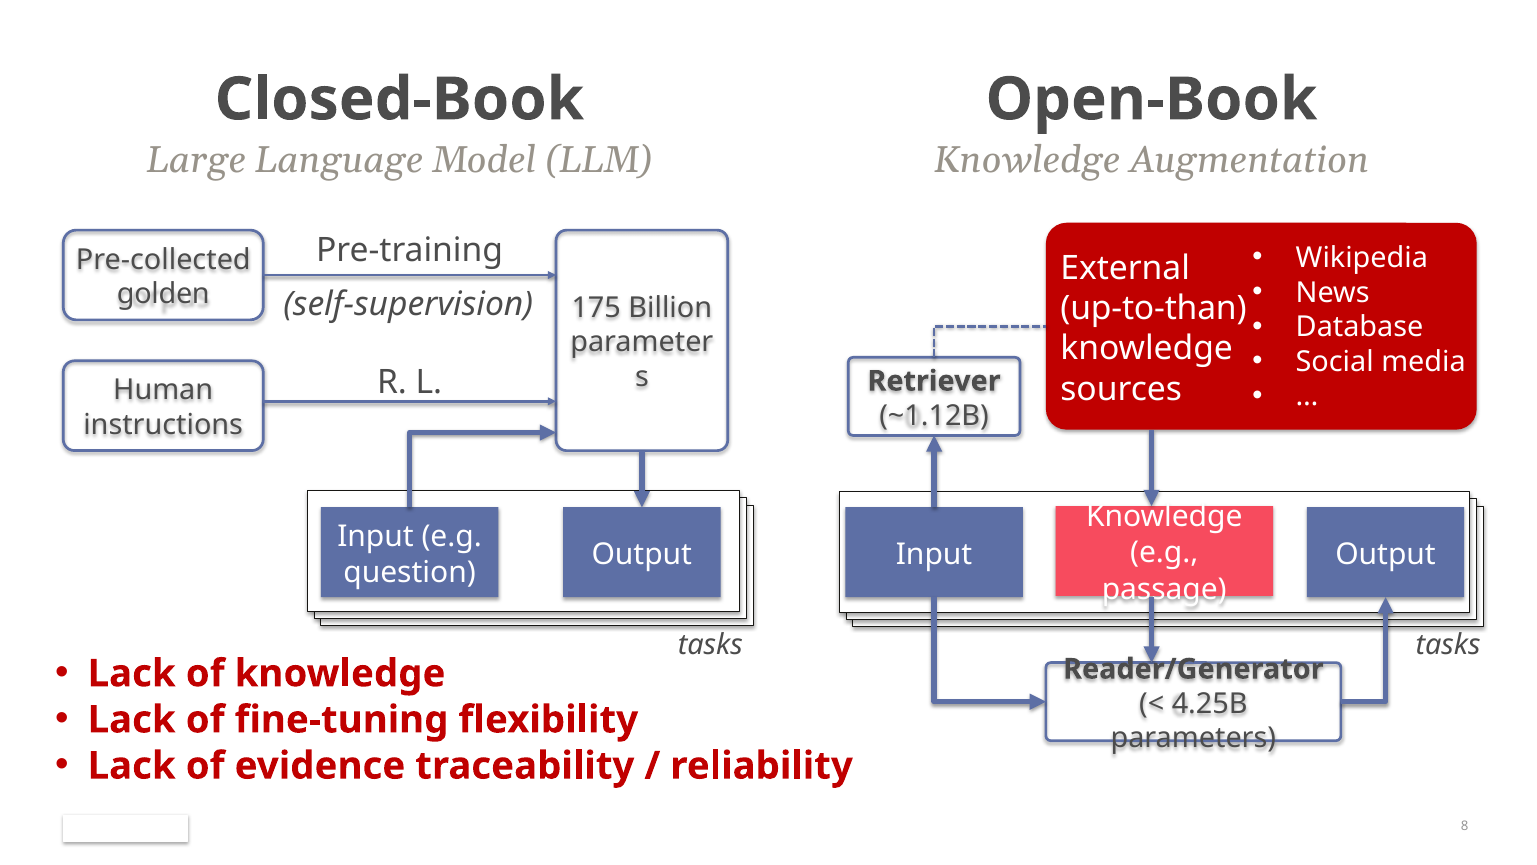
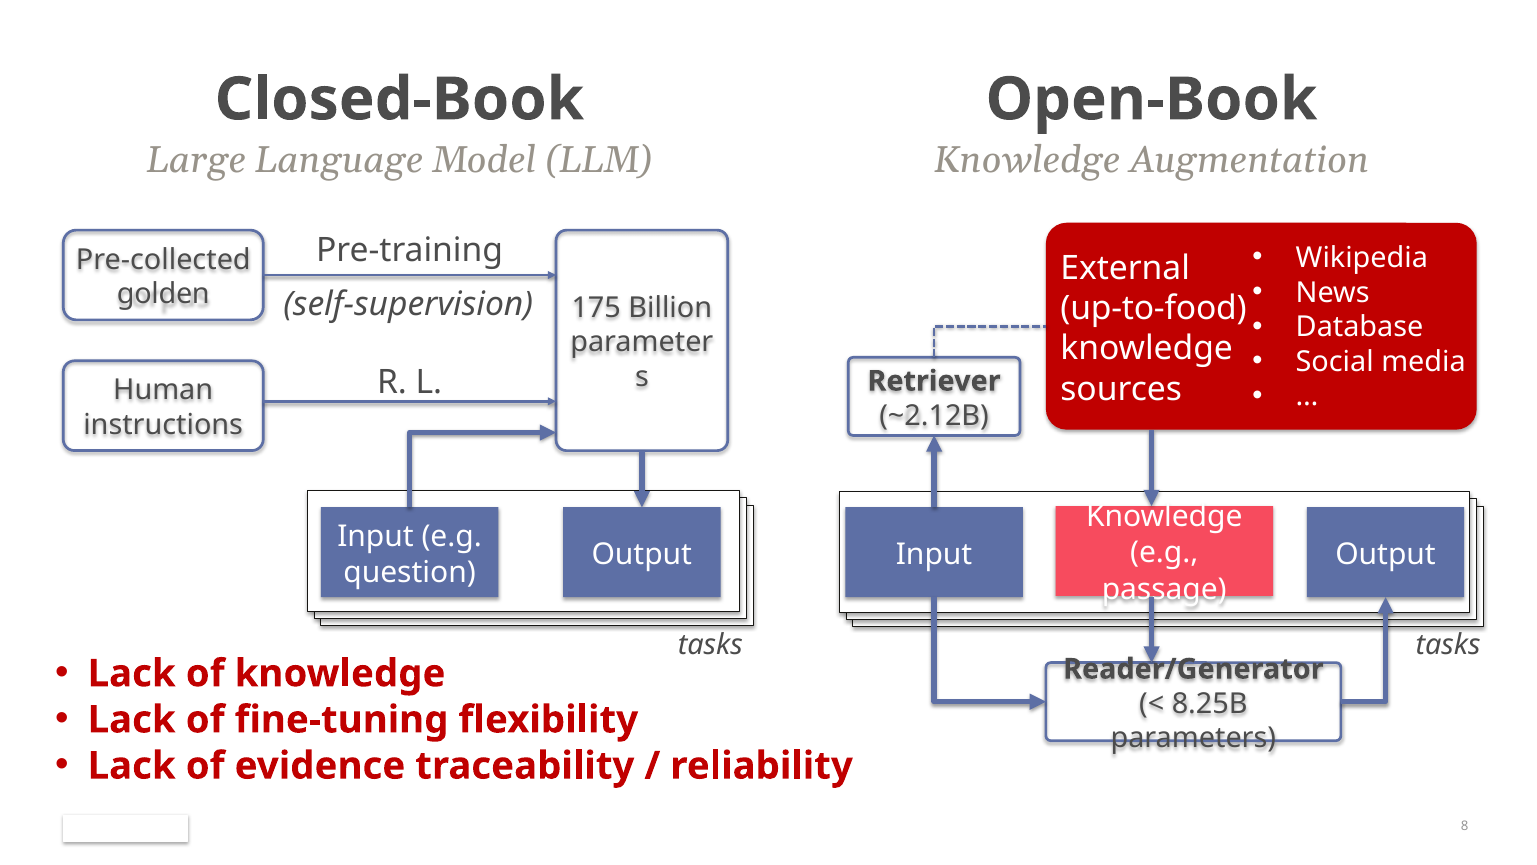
up-to-than: up-to-than -> up-to-food (1154, 308)
~1.12B: ~1.12B -> ~2.12B (934, 415)
4.25B: 4.25B -> 8.25B (1210, 703)
